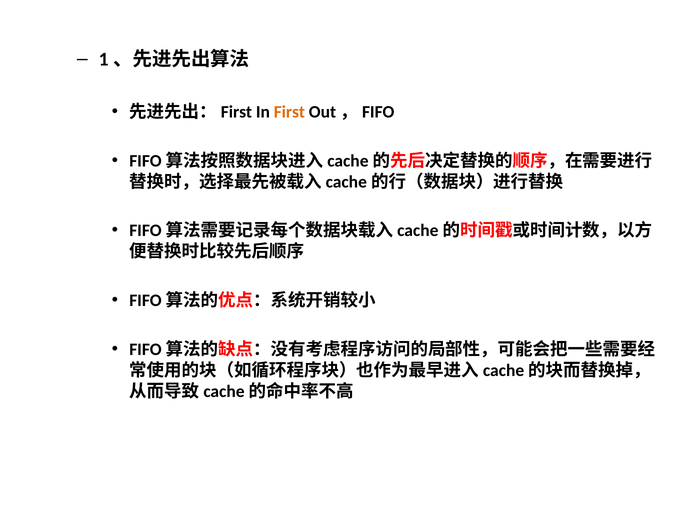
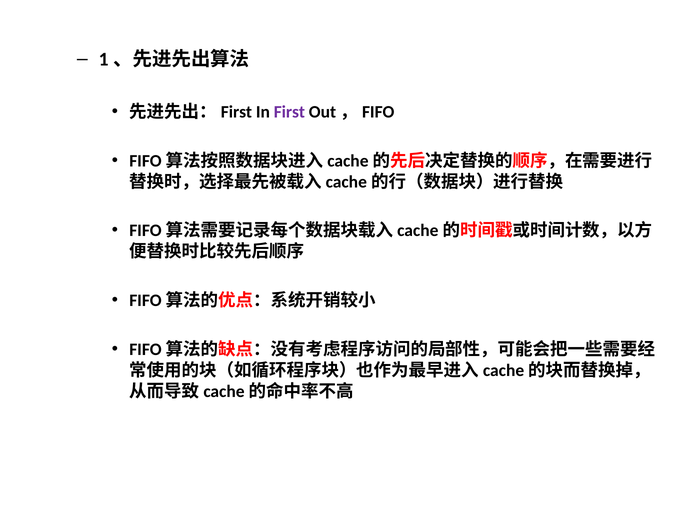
First colour: orange -> purple (289, 112)
